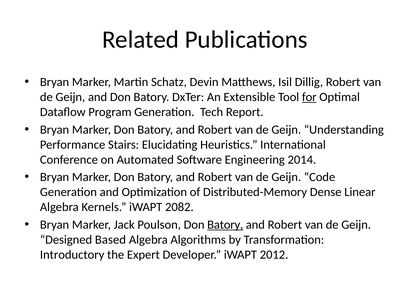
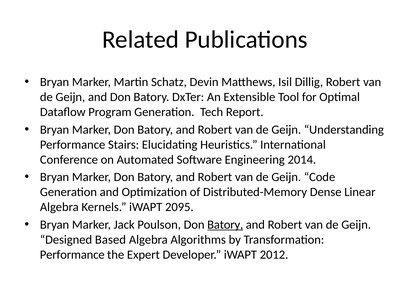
for underline: present -> none (309, 97)
2082: 2082 -> 2095 (179, 207)
Introductory: Introductory -> Performance (72, 255)
